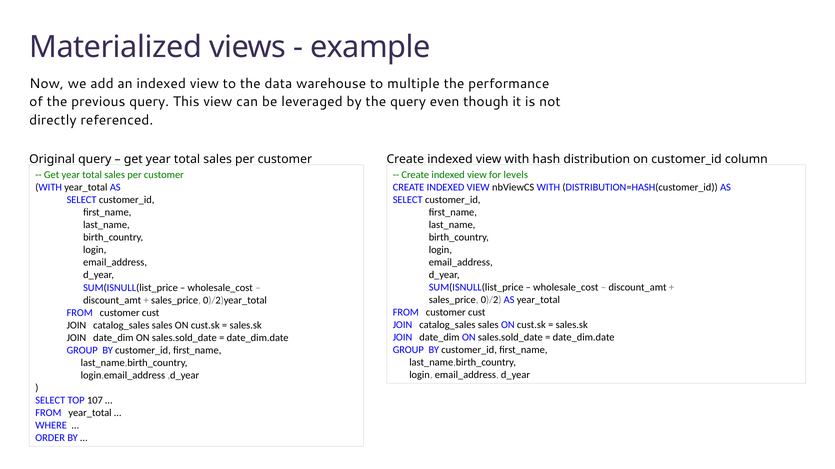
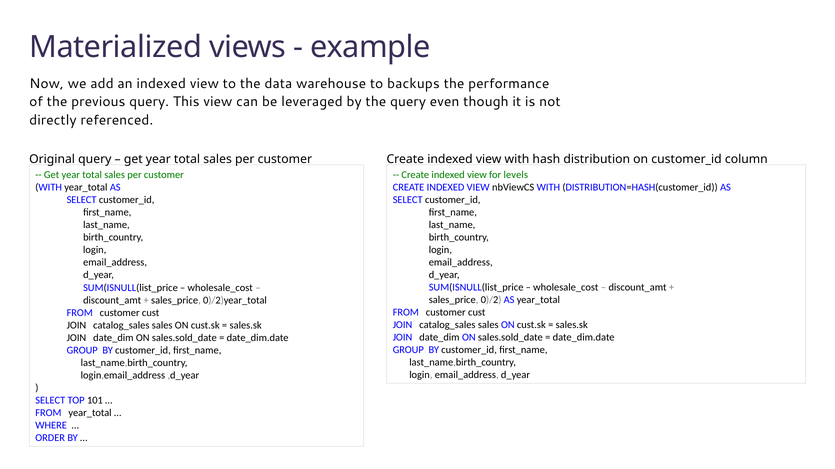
multiple: multiple -> backups (413, 84)
107: 107 -> 101 (95, 401)
